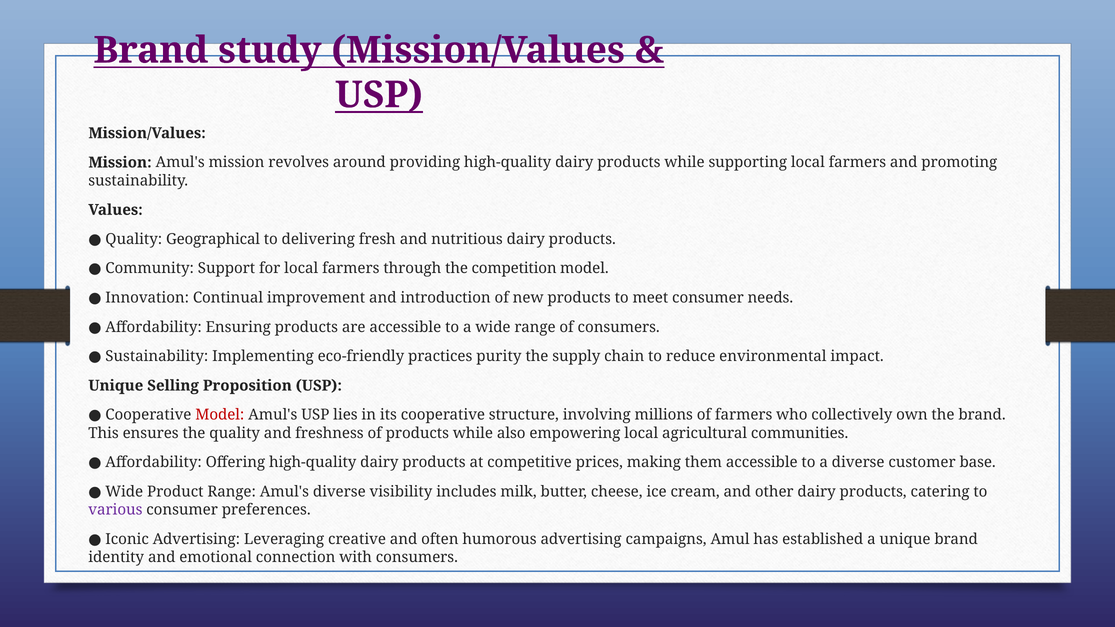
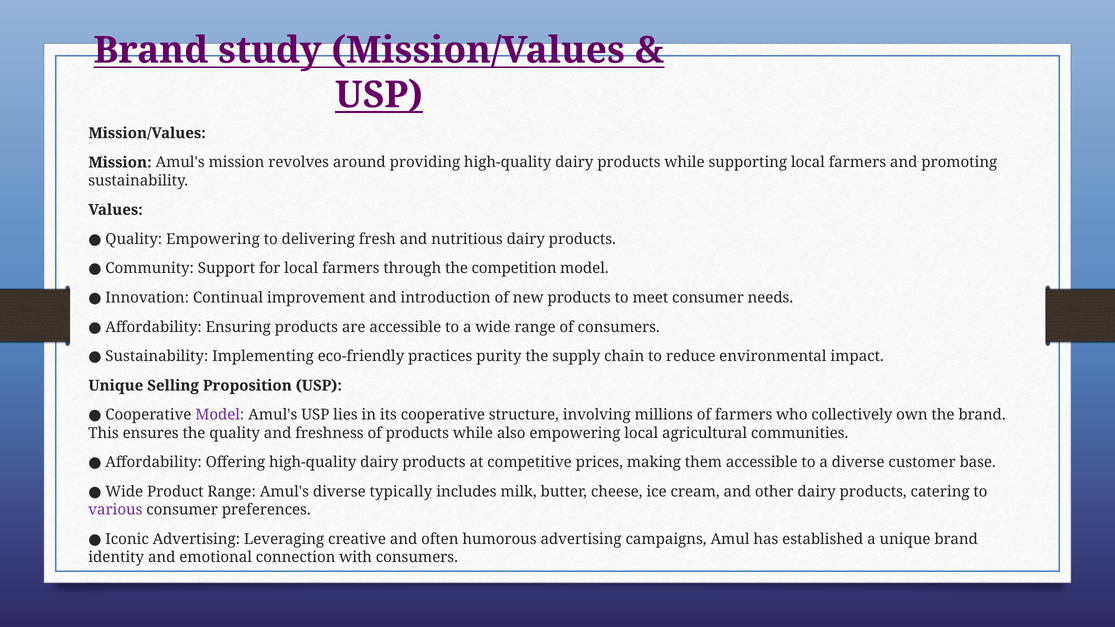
Quality Geographical: Geographical -> Empowering (213, 239)
Model colour: red -> purple (220, 415)
visibility: visibility -> typically (401, 492)
